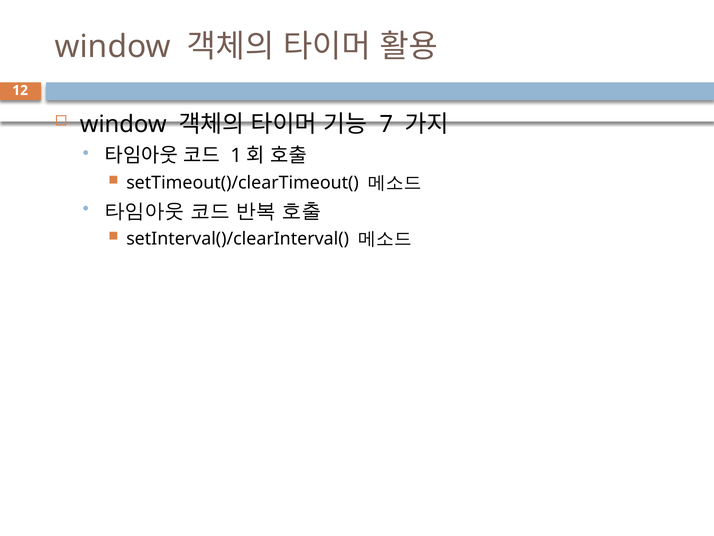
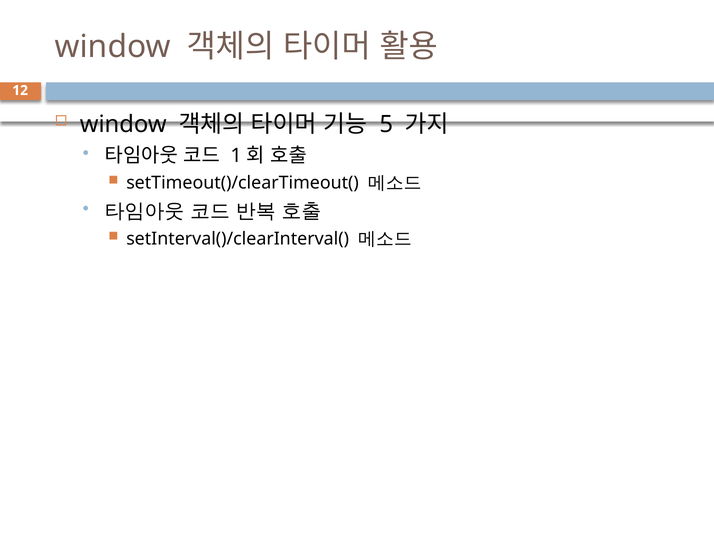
7: 7 -> 5 (386, 124)
